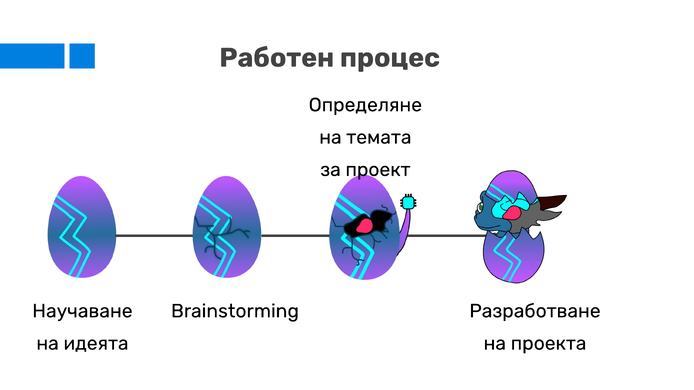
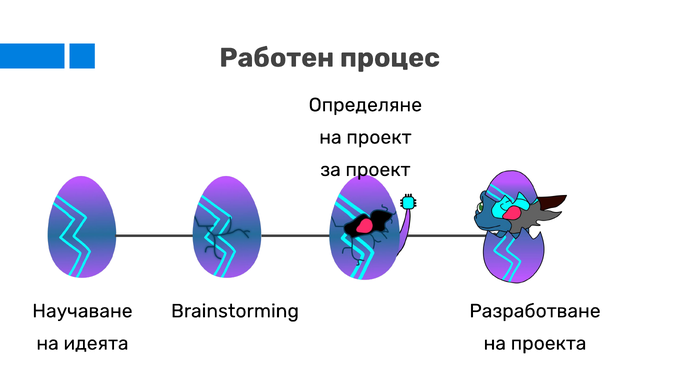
на темата: темата -> проект (379, 137)
